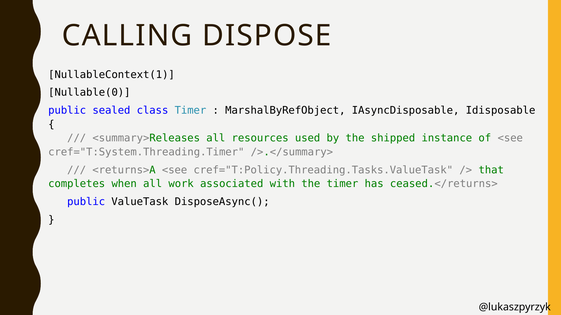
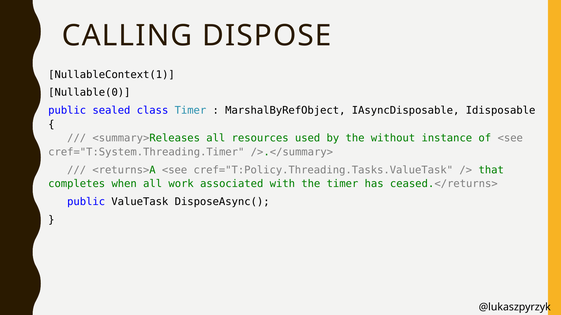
shipped: shipped -> without (393, 138)
